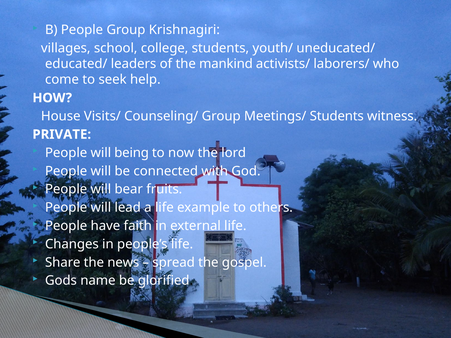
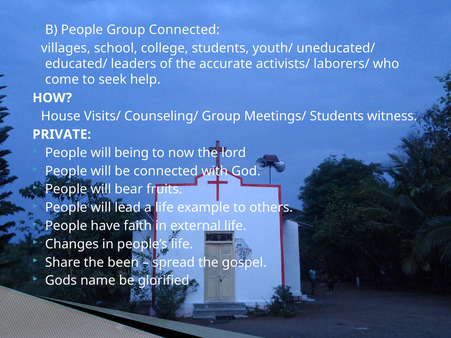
Group Krishnagiri: Krishnagiri -> Connected (184, 30)
mankind: mankind -> accurate (226, 64)
news: news -> been (123, 263)
